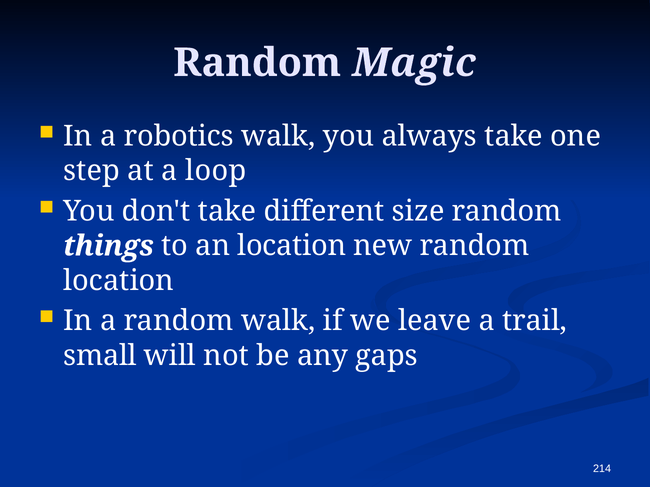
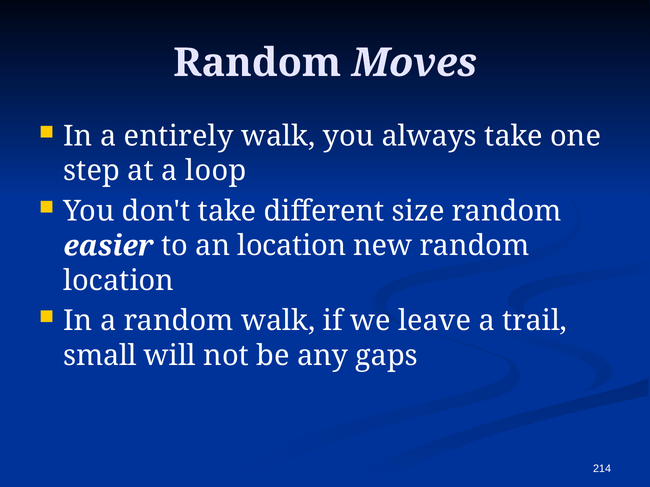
Magic: Magic -> Moves (414, 63)
robotics: robotics -> entirely (179, 136)
things: things -> easier (109, 246)
